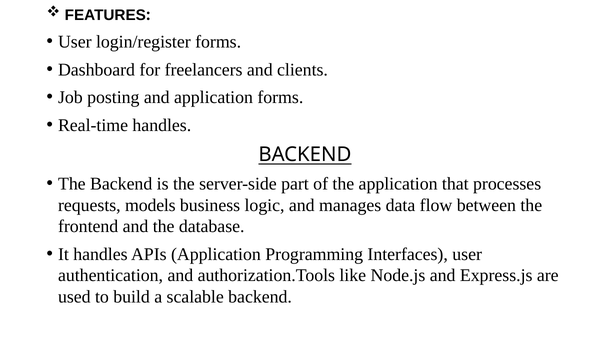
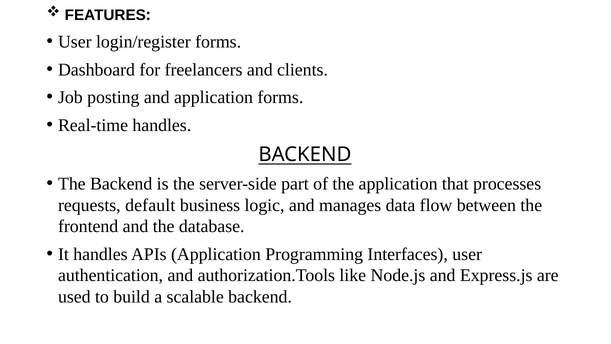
models: models -> default (150, 205)
